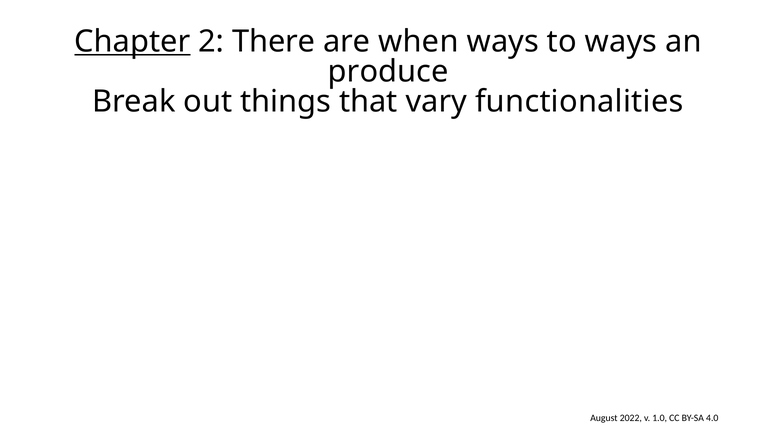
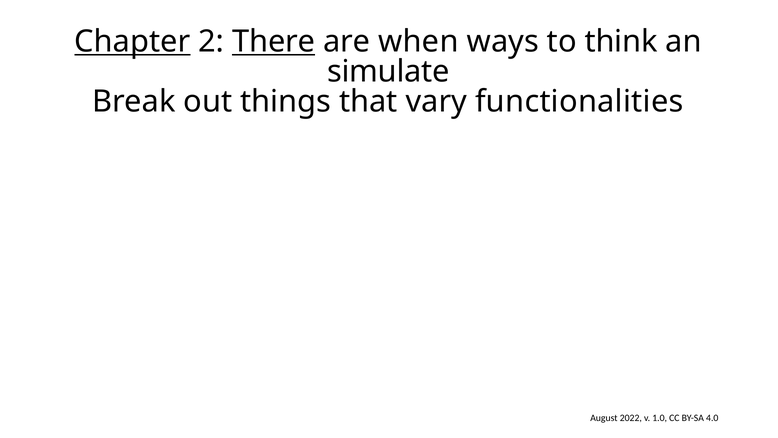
There underline: none -> present (274, 41)
to ways: ways -> think (621, 41)
produce: produce -> simulate (388, 71)
